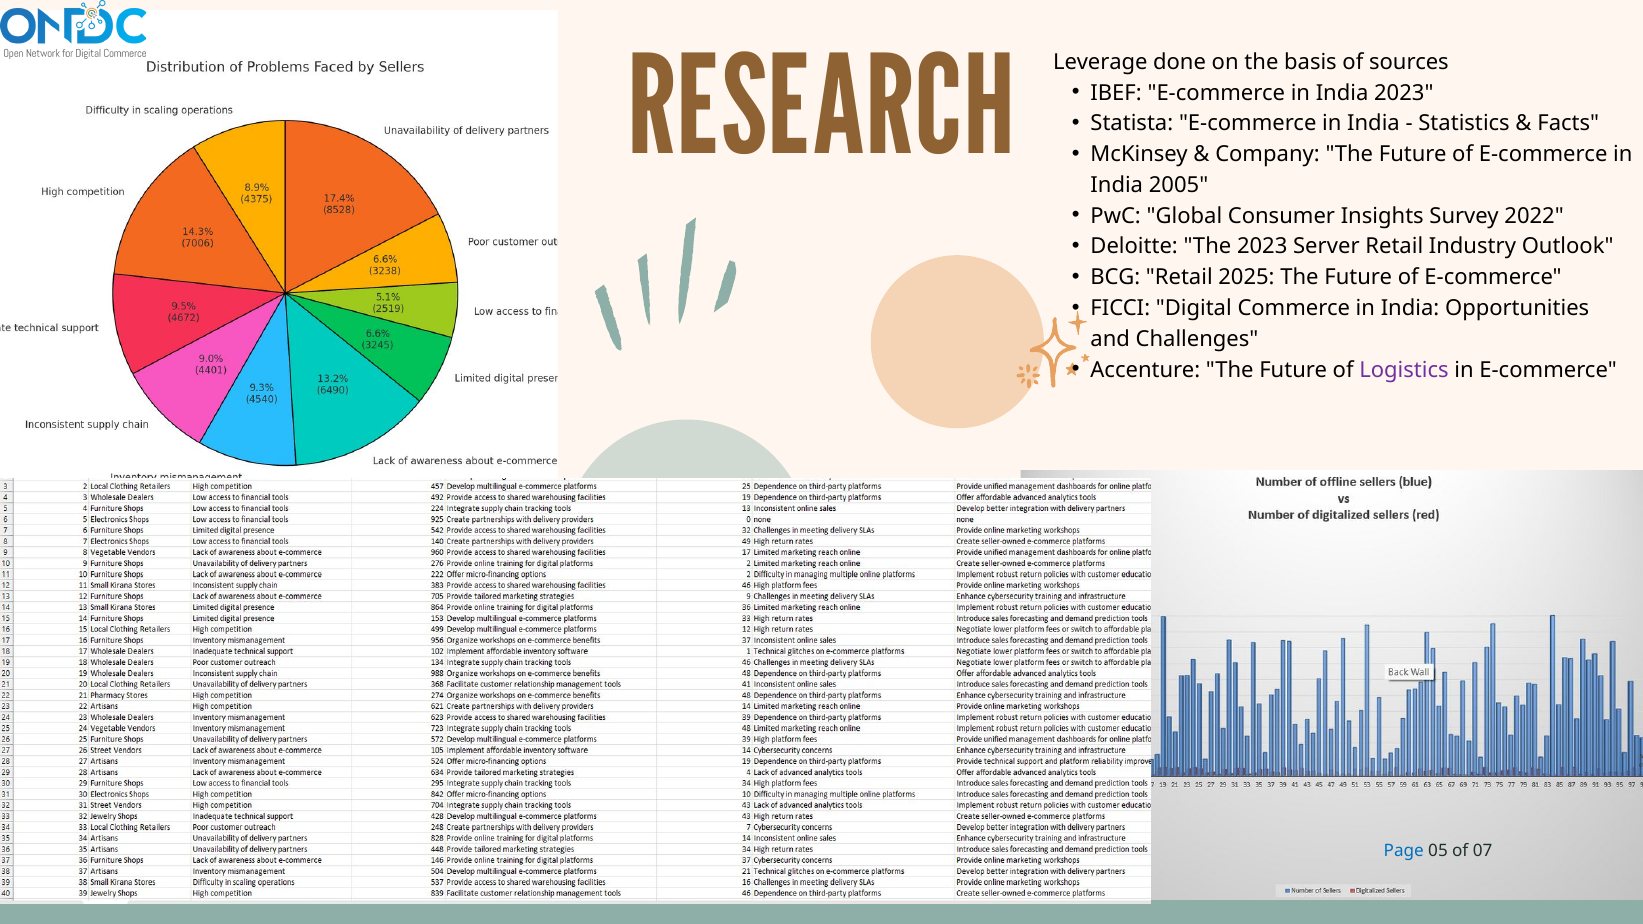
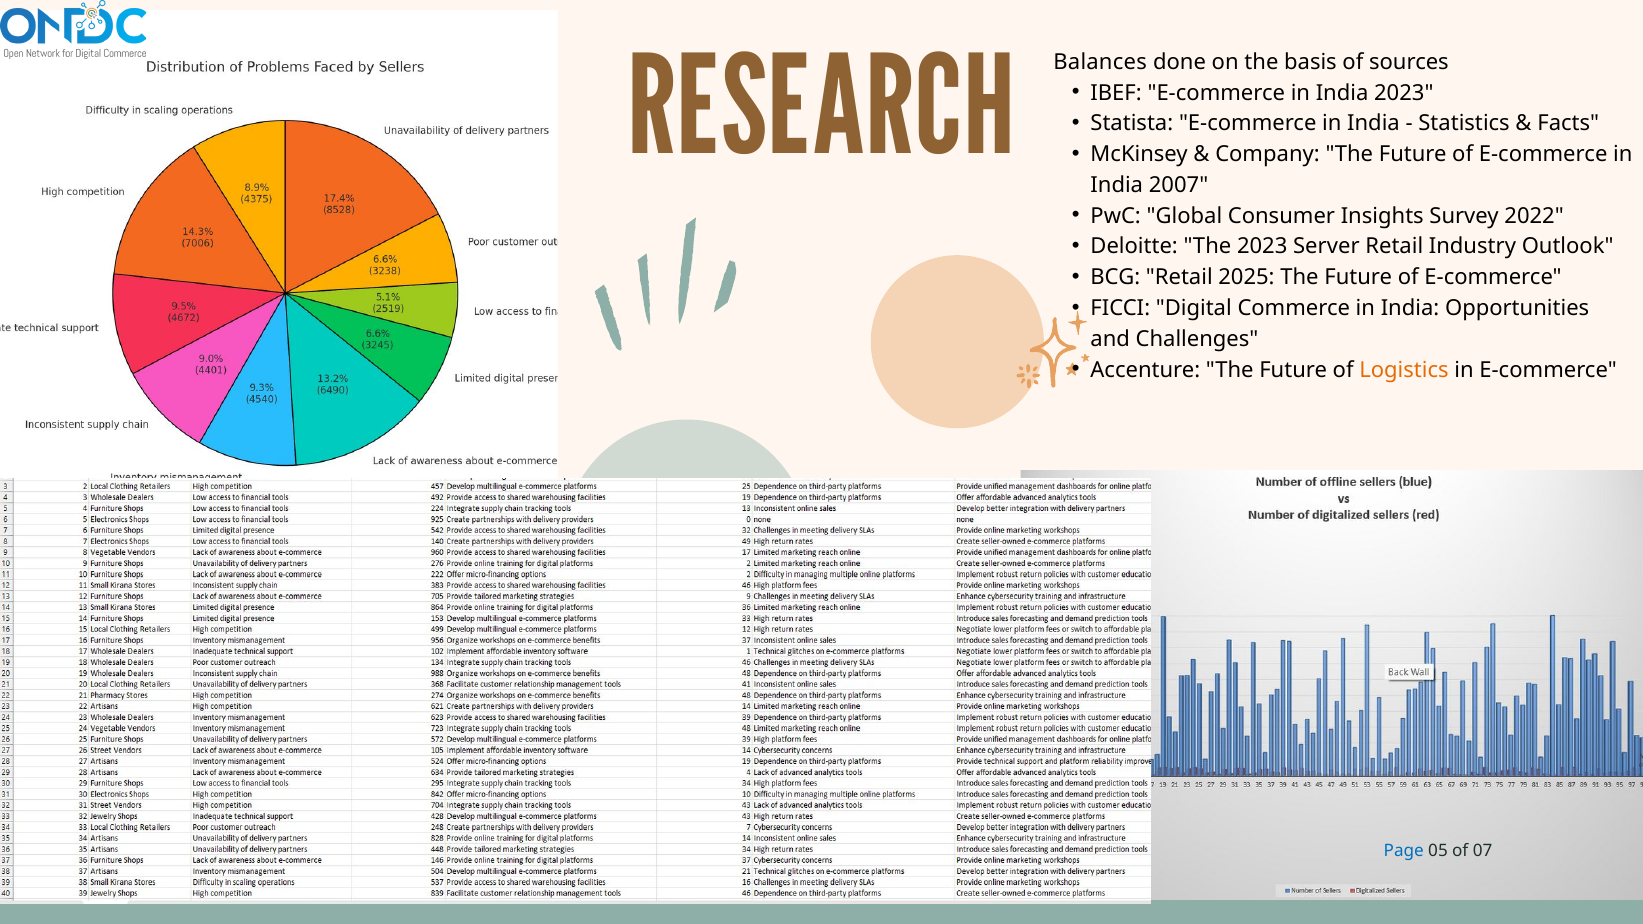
Leverage: Leverage -> Balances (1100, 62)
2005: 2005 -> 2007 (1179, 185)
Logistics colour: purple -> orange (1404, 370)
